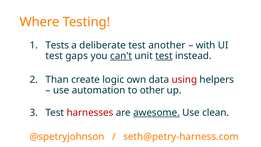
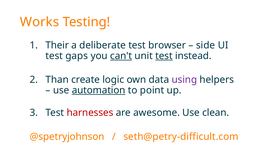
Where: Where -> Works (40, 22)
Tests: Tests -> Their (57, 45)
another: another -> browser (167, 45)
with: with -> side (206, 45)
using colour: red -> purple (184, 80)
automation underline: none -> present (99, 90)
other: other -> point (152, 90)
awesome underline: present -> none (157, 113)
seth@petry-harness.com: seth@petry-harness.com -> seth@petry-difficult.com (181, 136)
